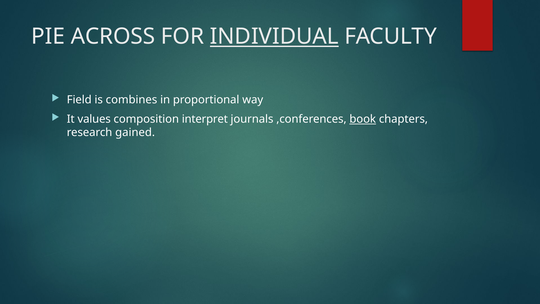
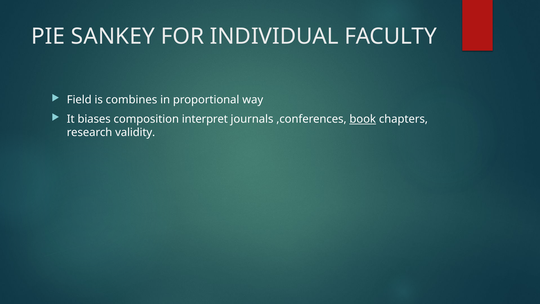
ACROSS: ACROSS -> SANKEY (113, 36)
INDIVIDUAL underline: present -> none (274, 36)
values: values -> biases (94, 119)
gained: gained -> validity (135, 132)
